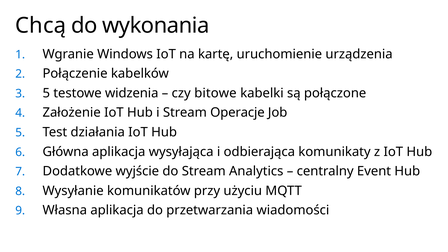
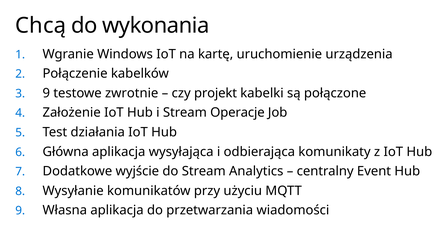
5: 5 -> 9 (46, 93)
widzenia: widzenia -> zwrotnie (132, 93)
bitowe: bitowe -> projekt (216, 93)
